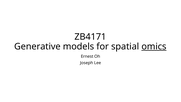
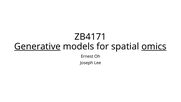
Generative underline: none -> present (37, 46)
